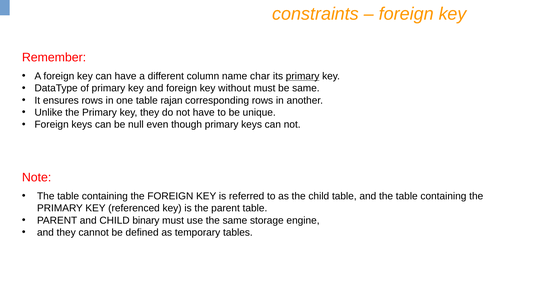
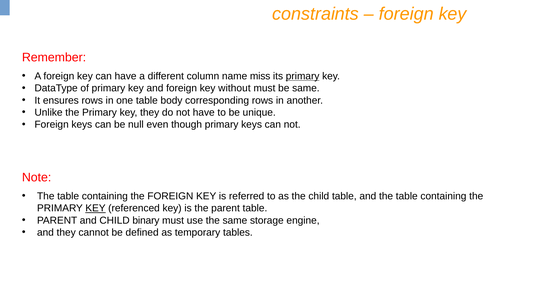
char: char -> miss (260, 76)
rajan: rajan -> body (171, 100)
KEY underline: none -> present (95, 208)
